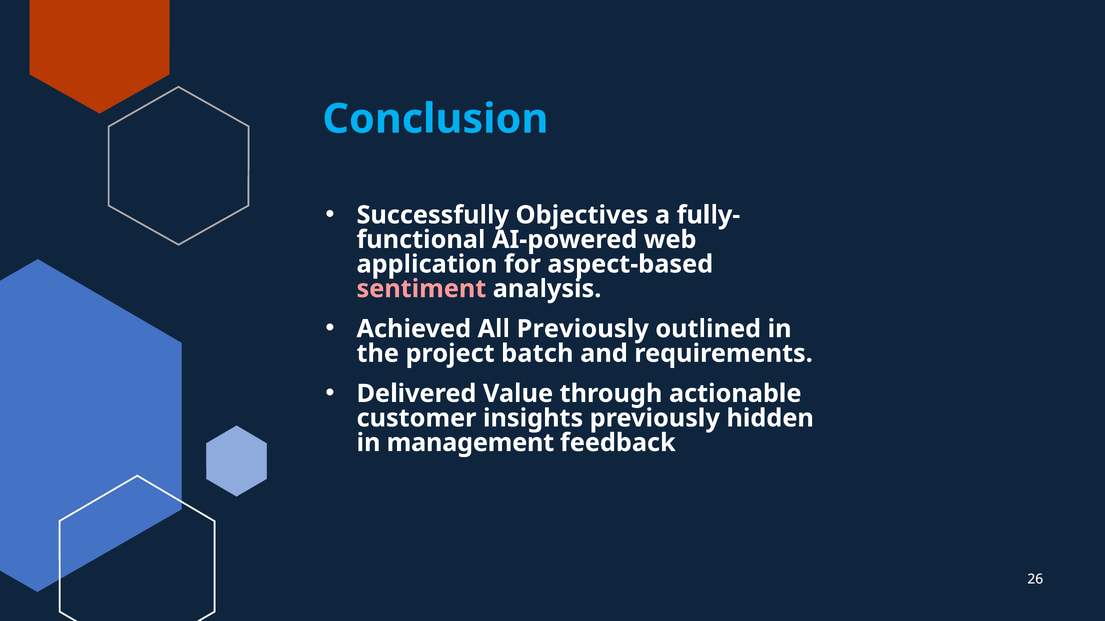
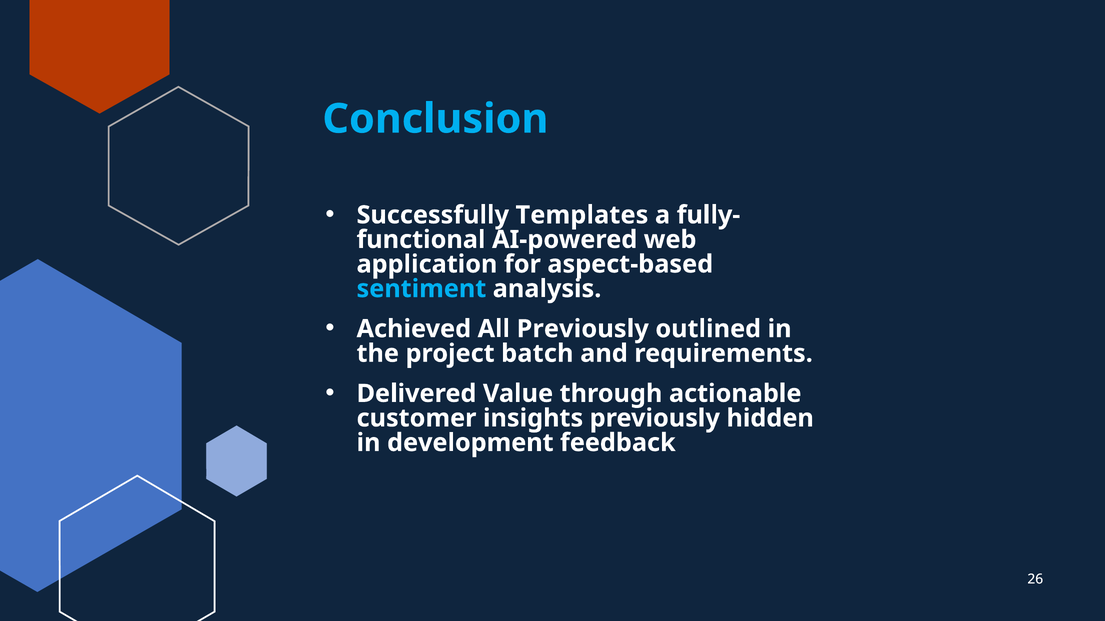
Objectives: Objectives -> Templates (582, 215)
sentiment colour: pink -> light blue (421, 289)
management: management -> development (470, 443)
